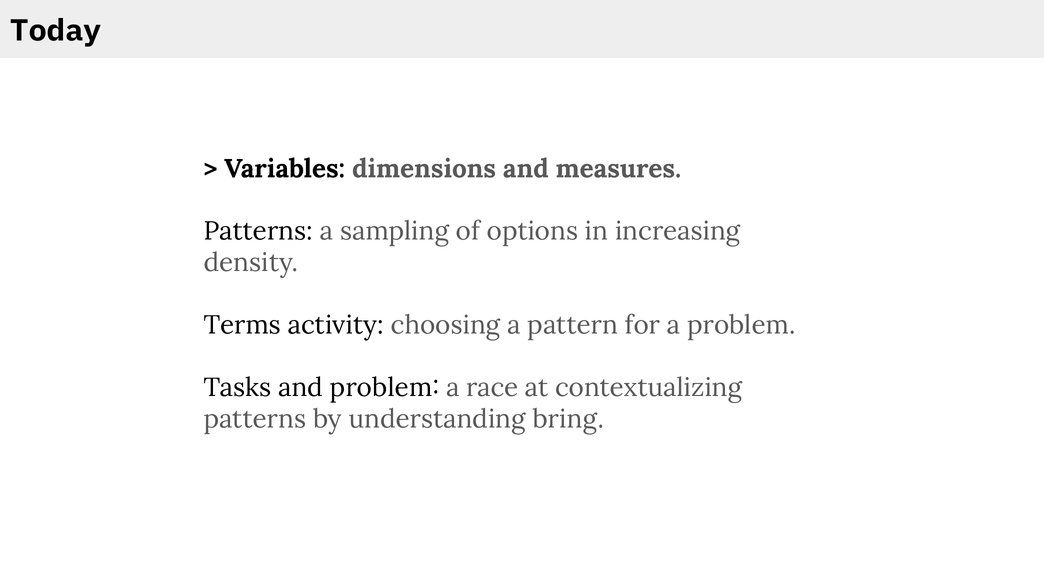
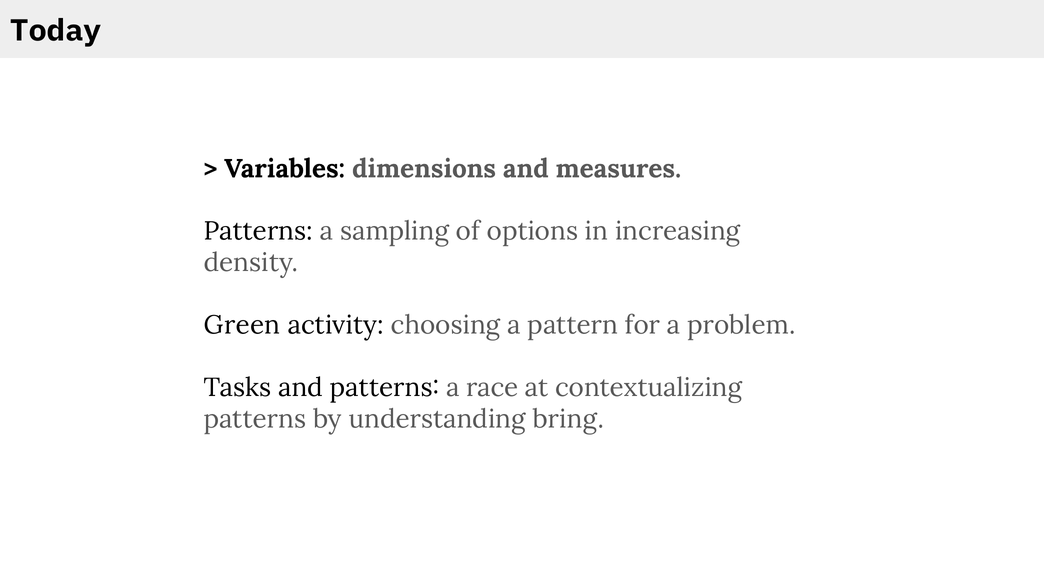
Terms: Terms -> Green (242, 325)
and problem: problem -> patterns (384, 388)
